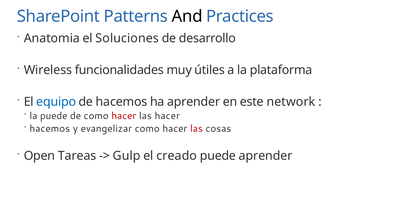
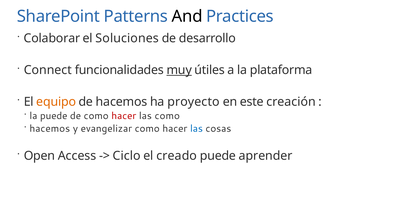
Anatomia: Anatomia -> Colaborar (52, 38)
Wireless: Wireless -> Connect (48, 70)
muy underline: none -> present (179, 70)
equipo colour: blue -> orange (56, 102)
ha aprender: aprender -> proyecto (193, 102)
network: network -> creación (291, 102)
las hacer: hacer -> como (167, 116)
las colour: red -> blue (196, 128)
Tareas: Tareas -> Access (77, 156)
Gulp: Gulp -> Ciclo (127, 156)
